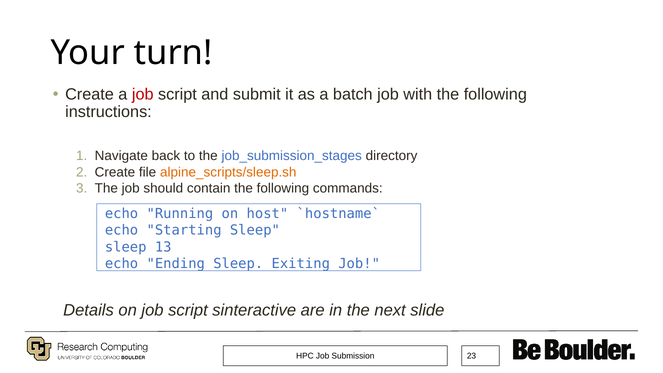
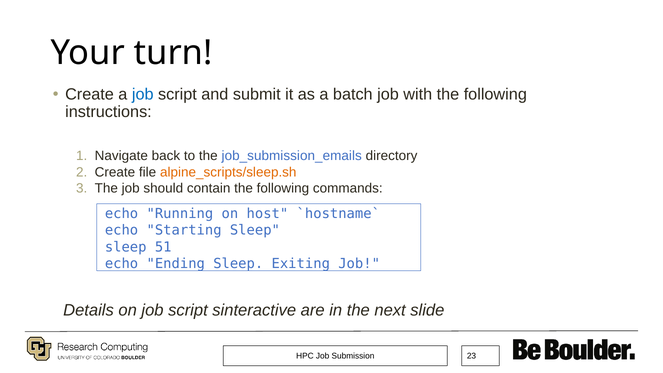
job colour: red -> blue (143, 94)
job_submission_stages: job_submission_stages -> job_submission_emails (292, 156)
13: 13 -> 51 (163, 247)
